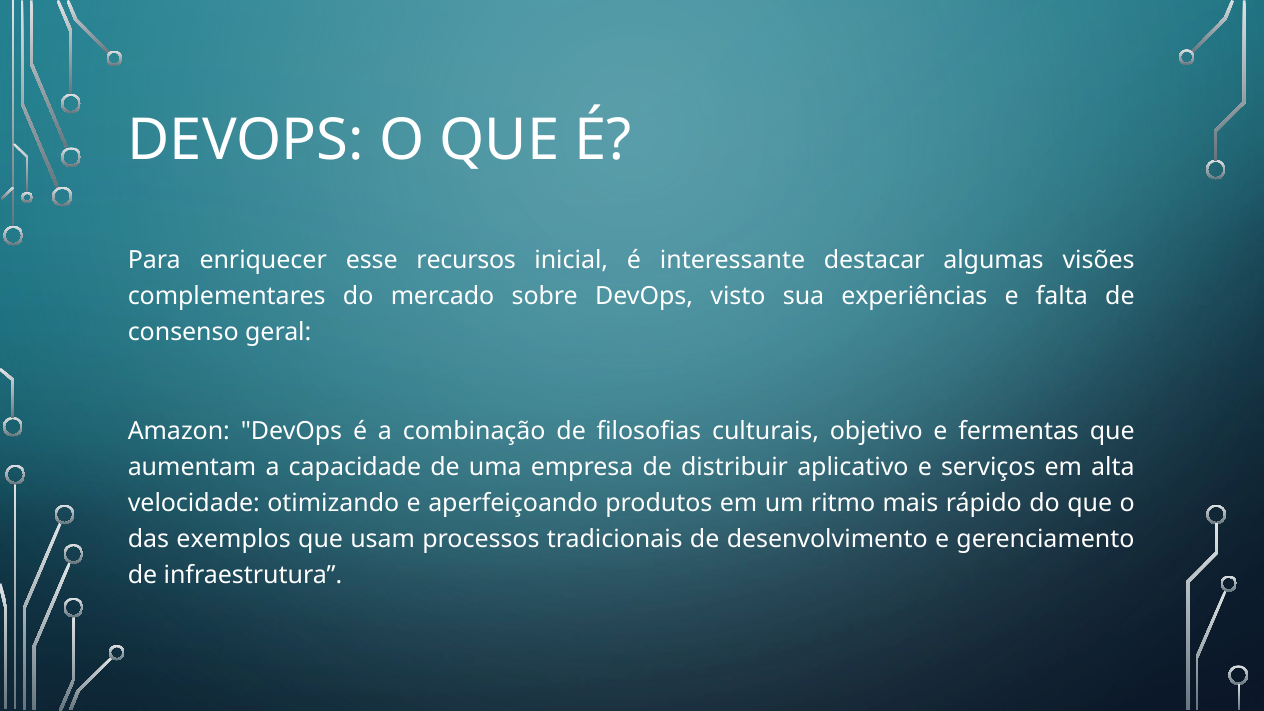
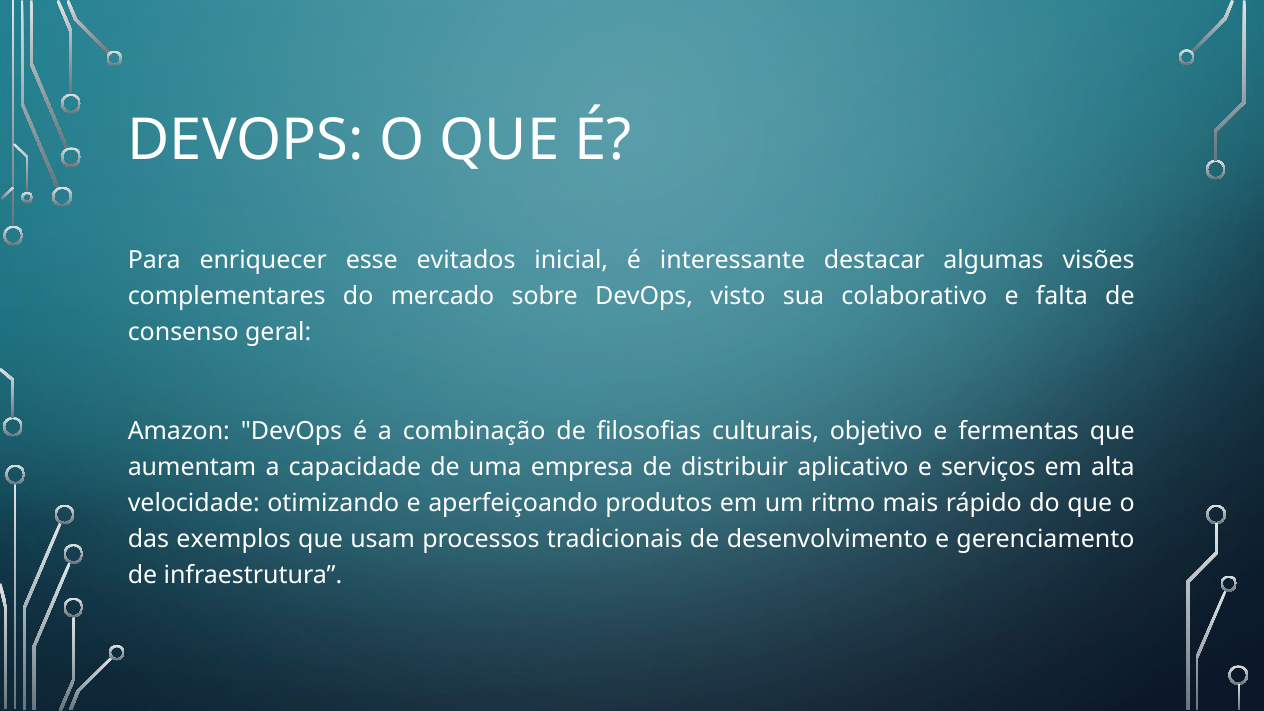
recursos: recursos -> evitados (466, 261)
experiências: experiências -> colaborativo (914, 297)
